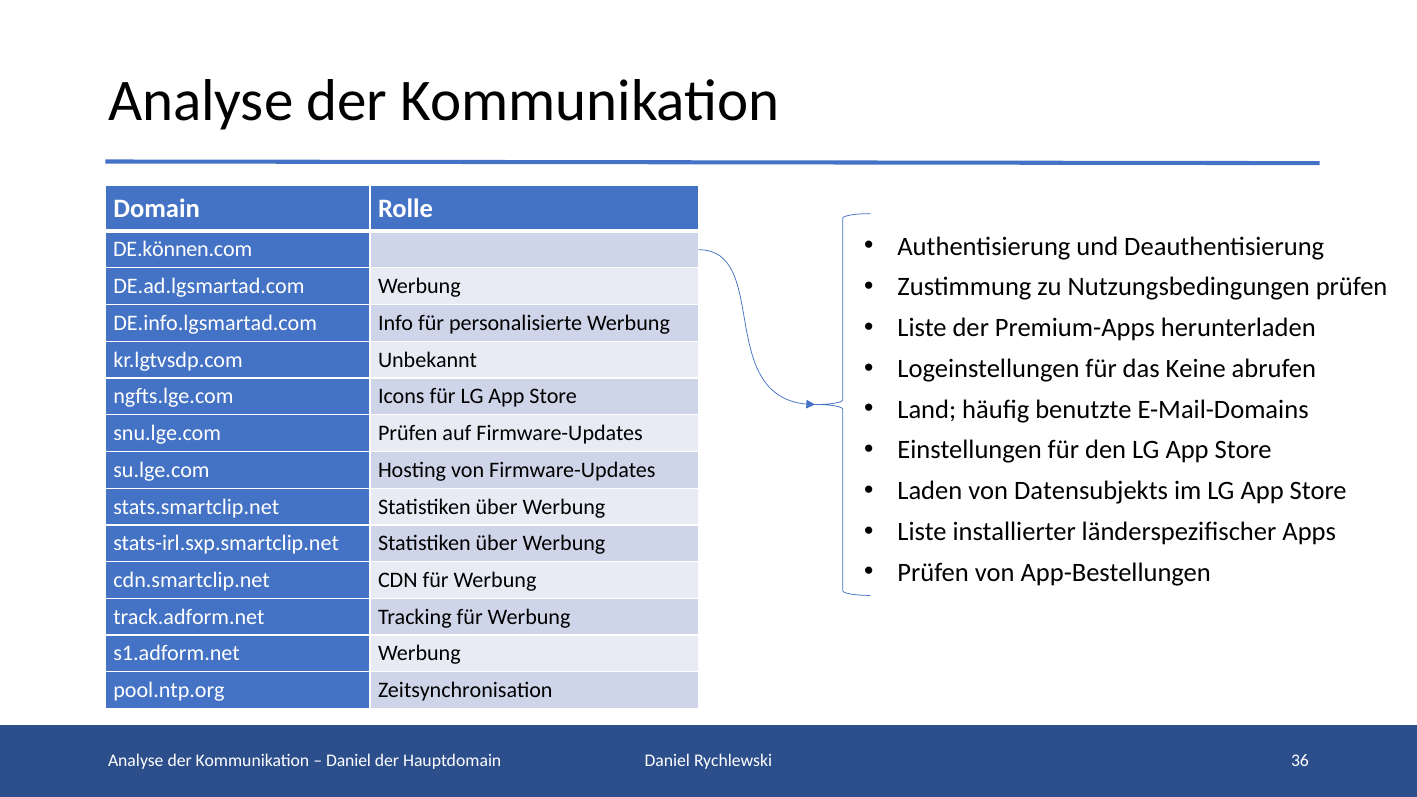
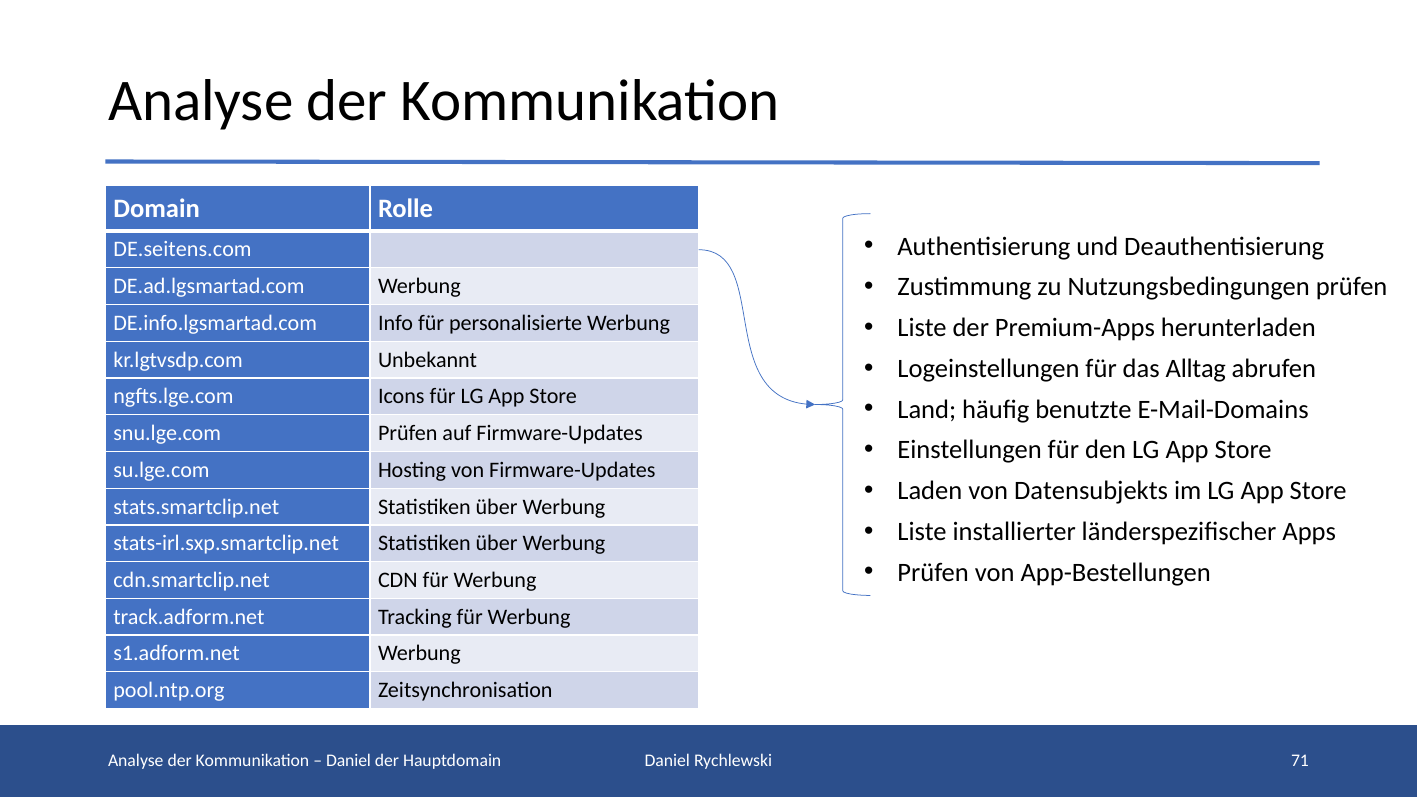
DE.können.com: DE.können.com -> DE.seitens.com (183, 250)
Keine: Keine -> Alltag (1196, 369)
36: 36 -> 71 (1300, 761)
